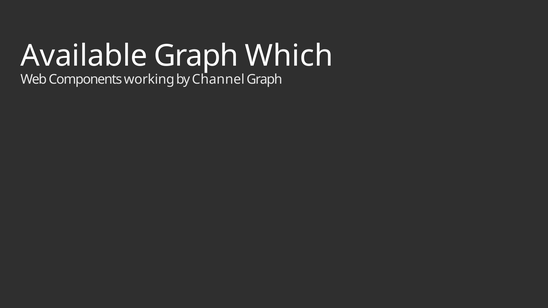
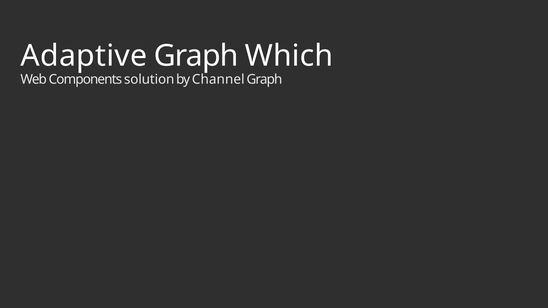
Available: Available -> Adaptive (84, 56)
working: working -> solution (149, 79)
